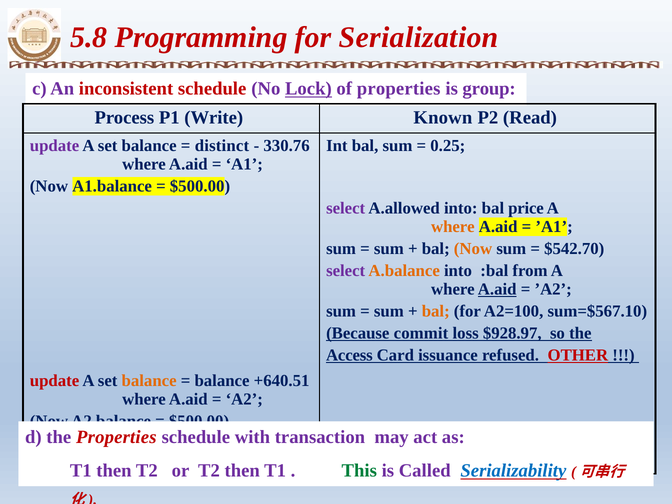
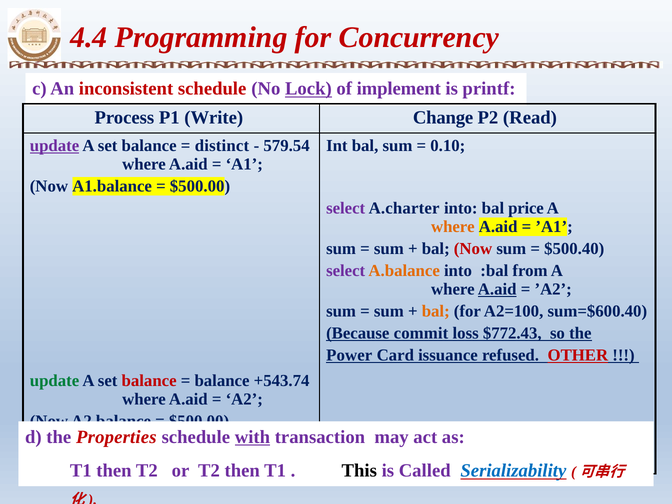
5.8: 5.8 -> 4.4 (89, 37)
Serialization: Serialization -> Concurrency (419, 37)
of properties: properties -> implement (399, 89)
group: group -> printf (489, 89)
Known: Known -> Change (443, 118)
update underline: none -> present (55, 146)
330.76: 330.76 -> 579.54 (287, 146)
0.25: 0.25 -> 0.10 (448, 146)
A.allowed: A.allowed -> A.charter (404, 208)
Now colour: orange -> red (473, 249)
$542.70: $542.70 -> $500.40 (574, 249)
sum=$567.10: sum=$567.10 -> sum=$600.40 (597, 311)
$928.97: $928.97 -> $772.43 (512, 333)
Access: Access -> Power (349, 355)
update colour: red -> green (55, 381)
balance colour: orange -> red (149, 381)
+640.51: +640.51 -> +543.74 (282, 381)
with underline: none -> present (252, 437)
This colour: green -> black (359, 471)
